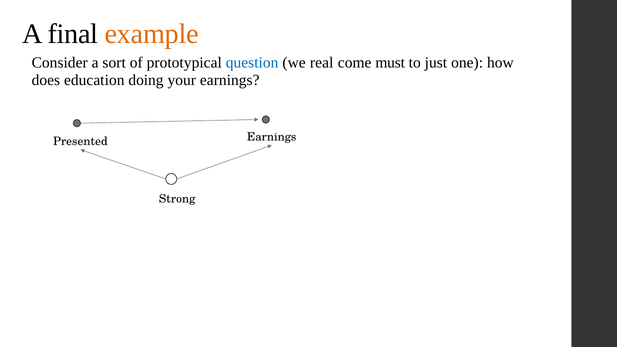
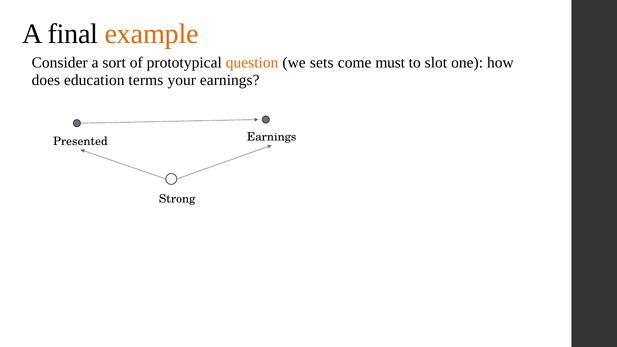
question colour: blue -> orange (252, 63)
real: real -> sets (322, 63)
just: just -> slot (436, 63)
doing: doing -> terms (146, 80)
